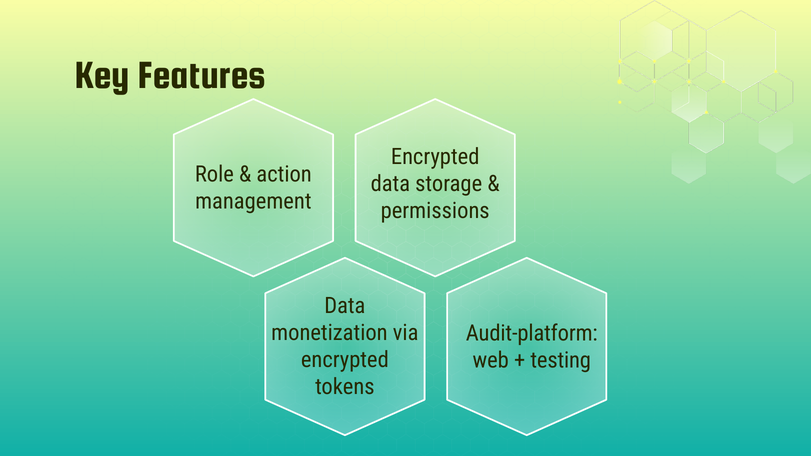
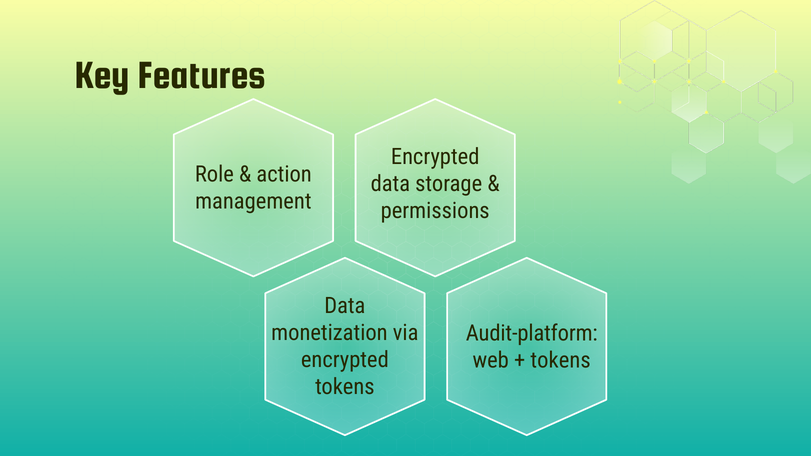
testing: testing -> tokens (561, 361)
